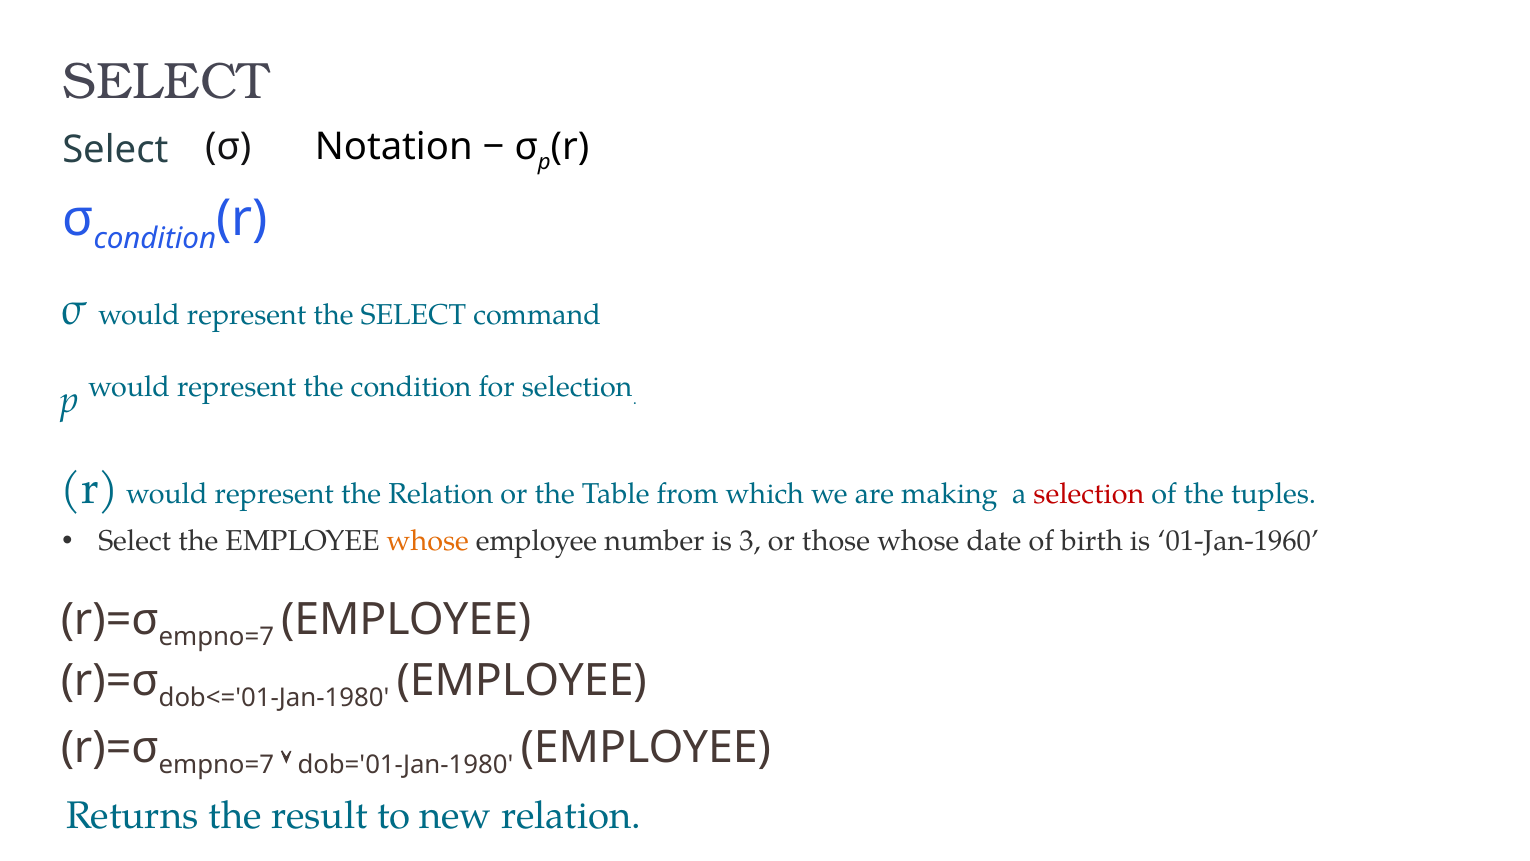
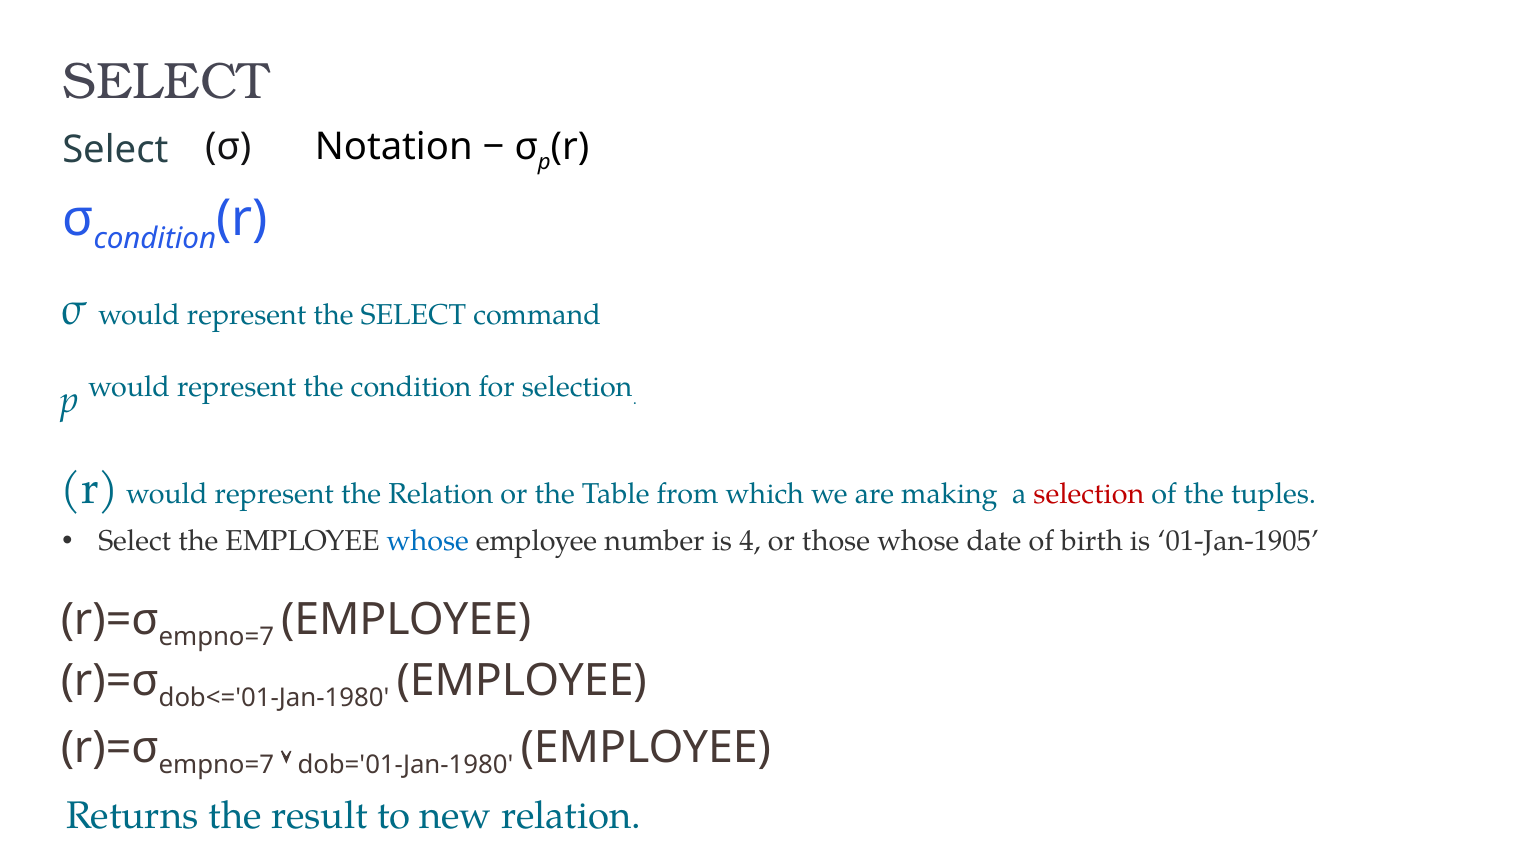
whose colour: orange -> blue (428, 541)
3: 3 -> 4 (750, 541)
01-Jan-1960: 01-Jan-1960 -> 01-Jan-1905 (1238, 541)
